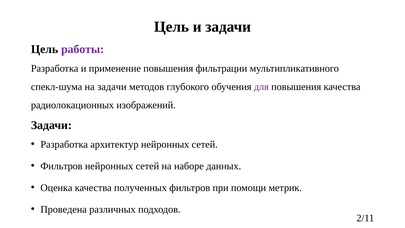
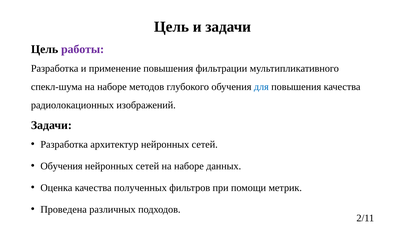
спекл-шума на задачи: задачи -> наборе (112, 87)
для colour: purple -> blue (261, 87)
Фильтров: Фильтров -> Обучения (61, 166)
